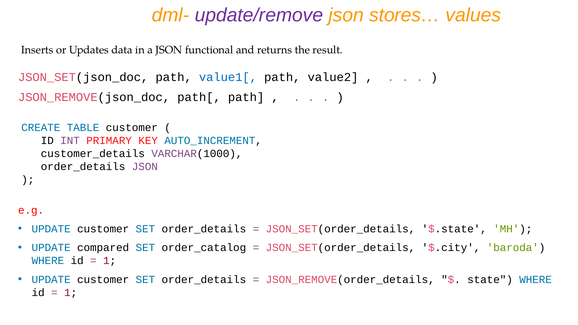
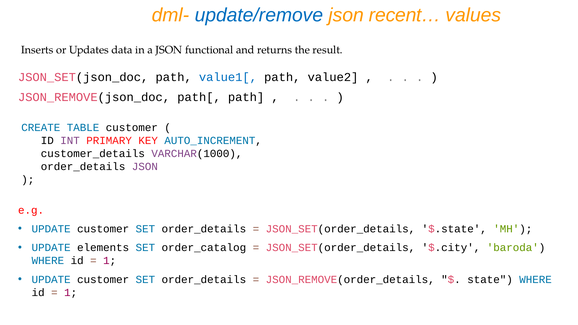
update/remove colour: purple -> blue (259, 15)
stores…: stores… -> recent… (405, 15)
compared: compared -> elements (103, 248)
